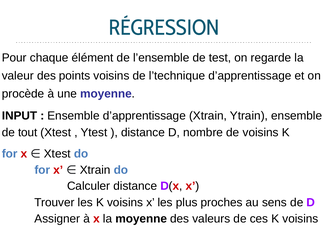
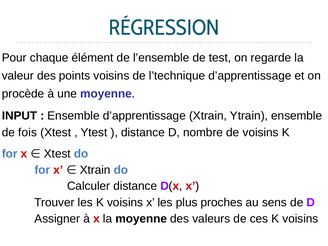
tout: tout -> fois (28, 133)
